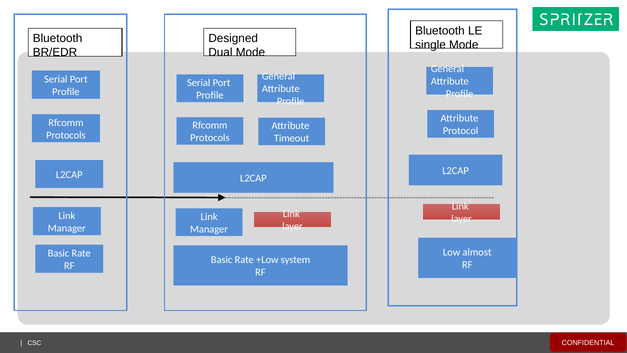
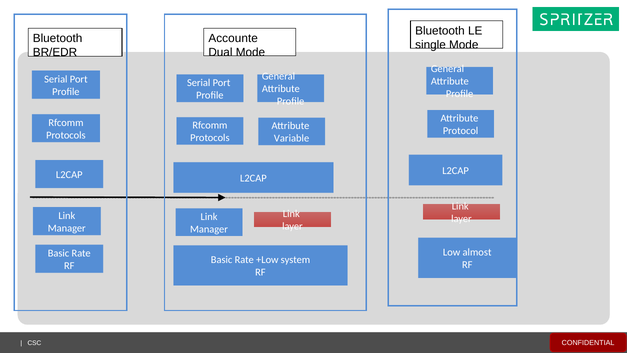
Designed: Designed -> Accounte (233, 38)
Timeout: Timeout -> Variable (292, 138)
